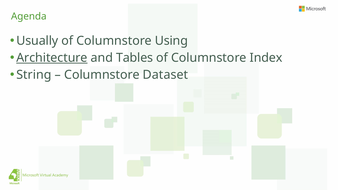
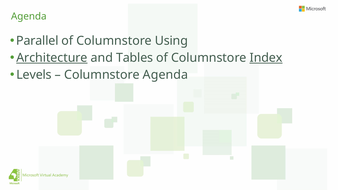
Usually: Usually -> Parallel (37, 41)
Index underline: none -> present (266, 58)
String: String -> Levels (34, 75)
Columnstore Dataset: Dataset -> Agenda (165, 75)
